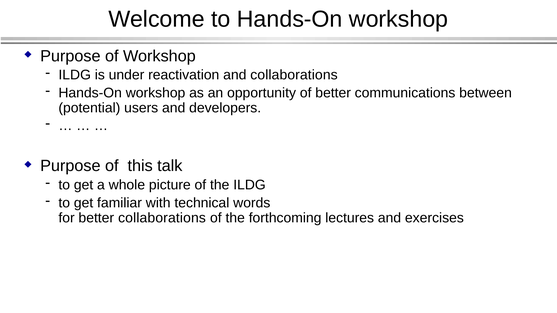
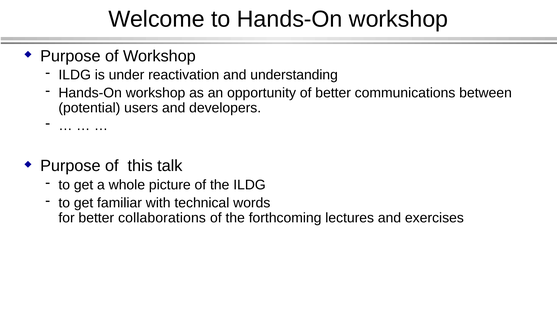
and collaborations: collaborations -> understanding (294, 75)
